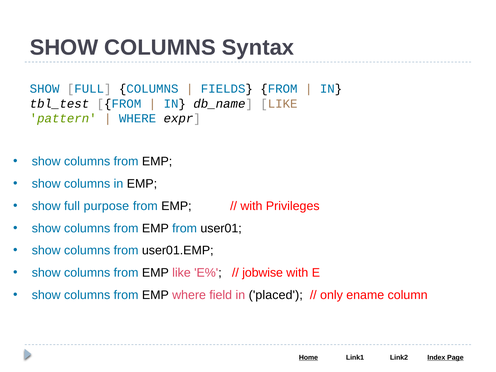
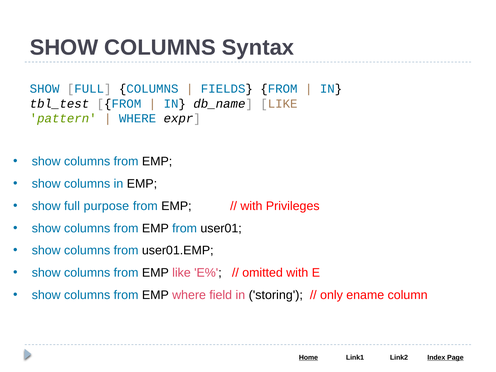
jobwise: jobwise -> omitted (263, 273)
placed: placed -> storing (276, 295)
